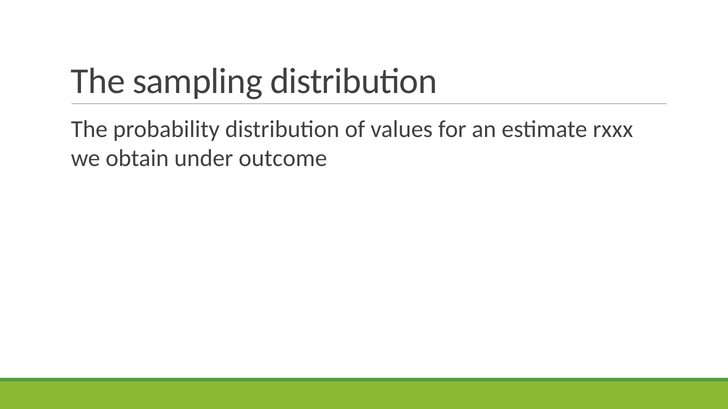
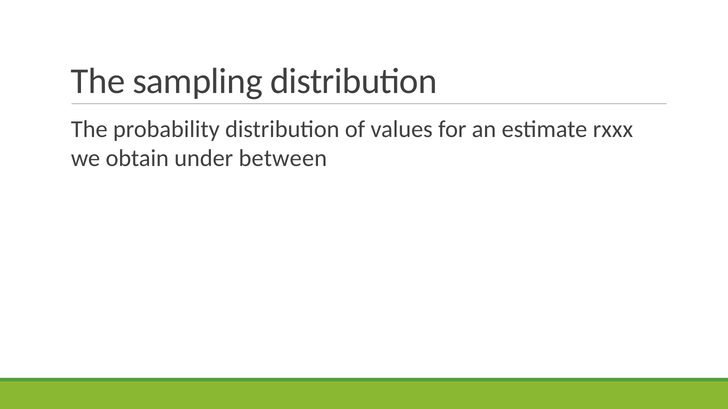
outcome: outcome -> between (283, 158)
